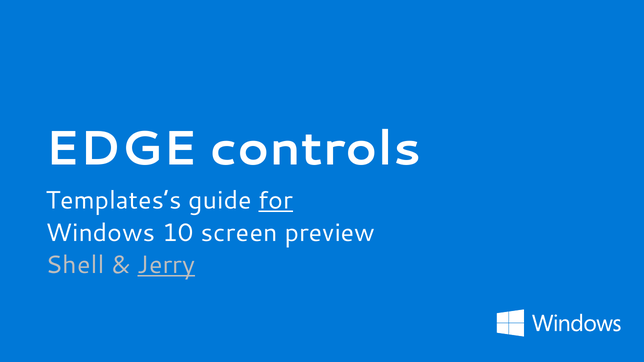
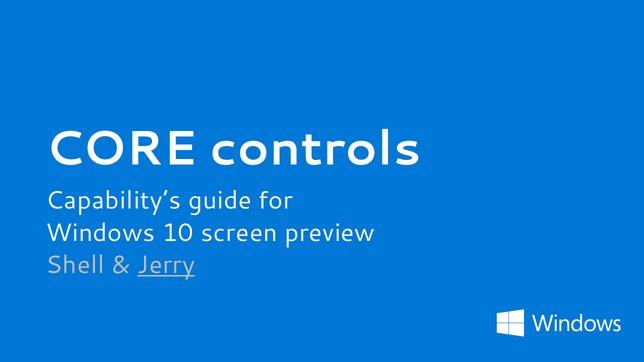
EDGE: EDGE -> CORE (121, 149)
Templates’s: Templates’s -> Capability’s (113, 200)
for underline: present -> none (276, 200)
